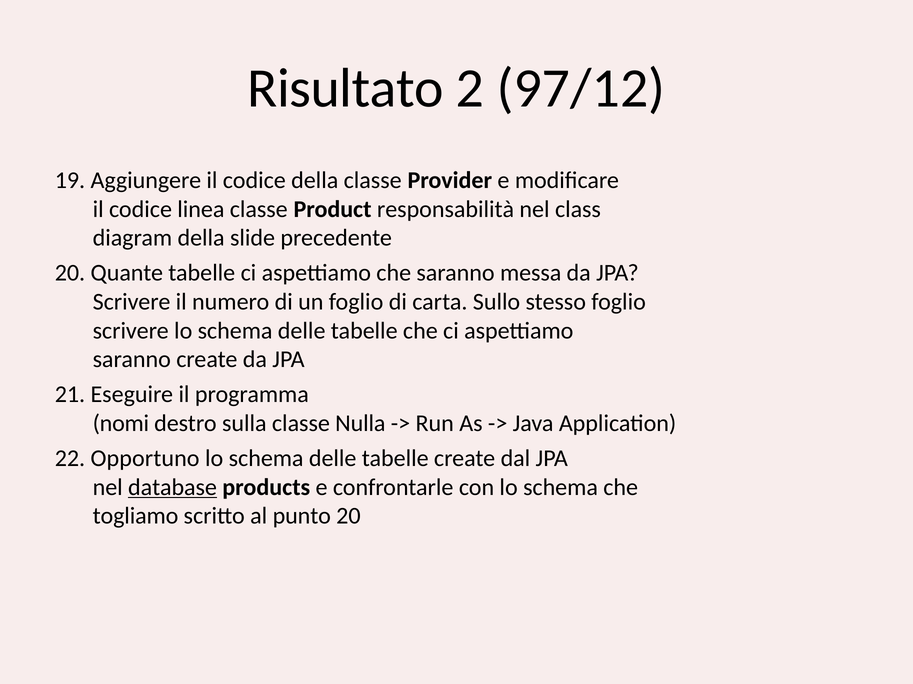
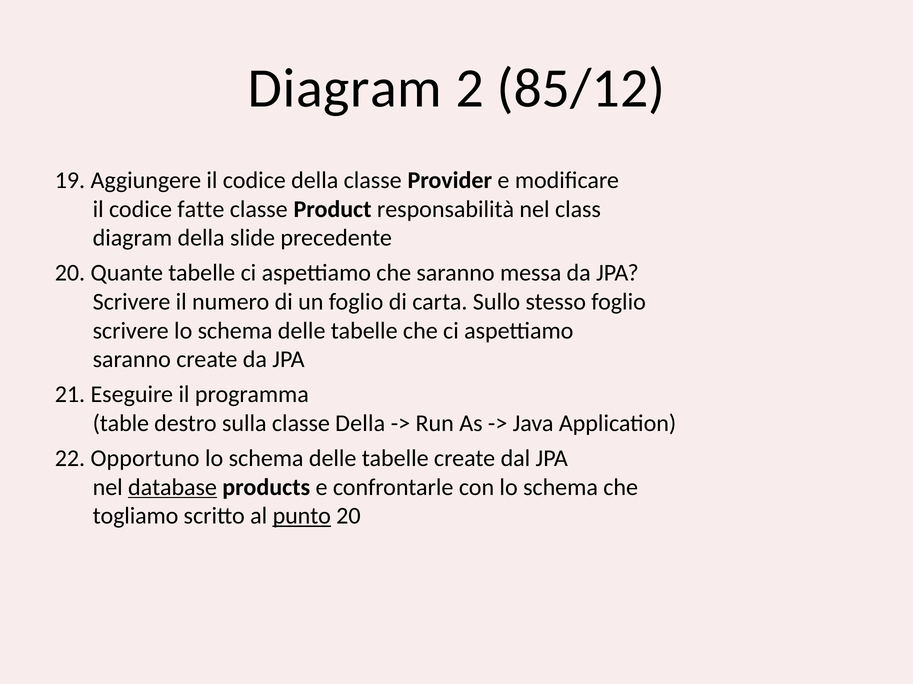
Risultato: Risultato -> Diagram (345, 88)
97/12: 97/12 -> 85/12 (581, 88)
linea: linea -> fatte (201, 209)
nomi: nomi -> table (121, 424)
classe Nulla: Nulla -> Della (360, 424)
punto underline: none -> present (302, 517)
